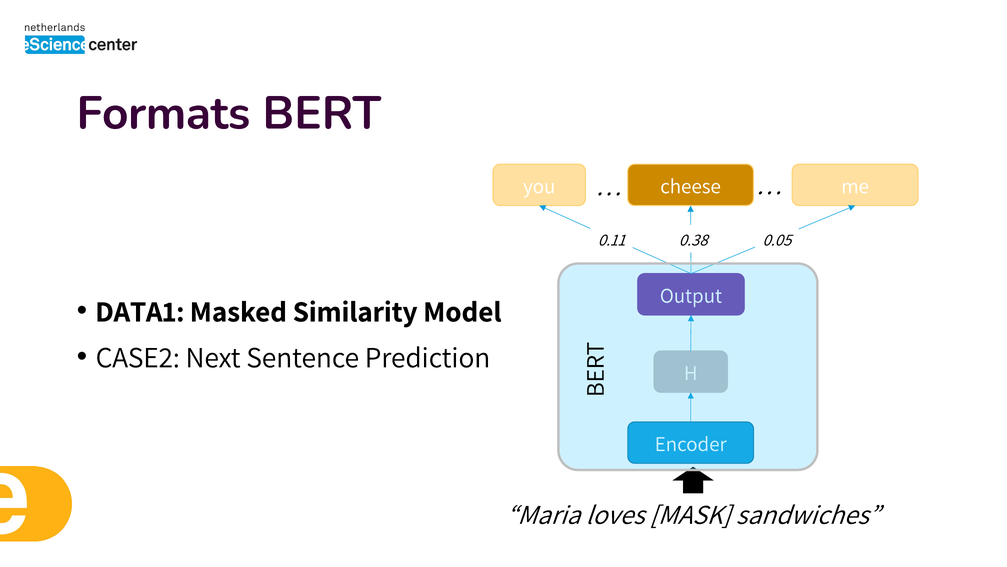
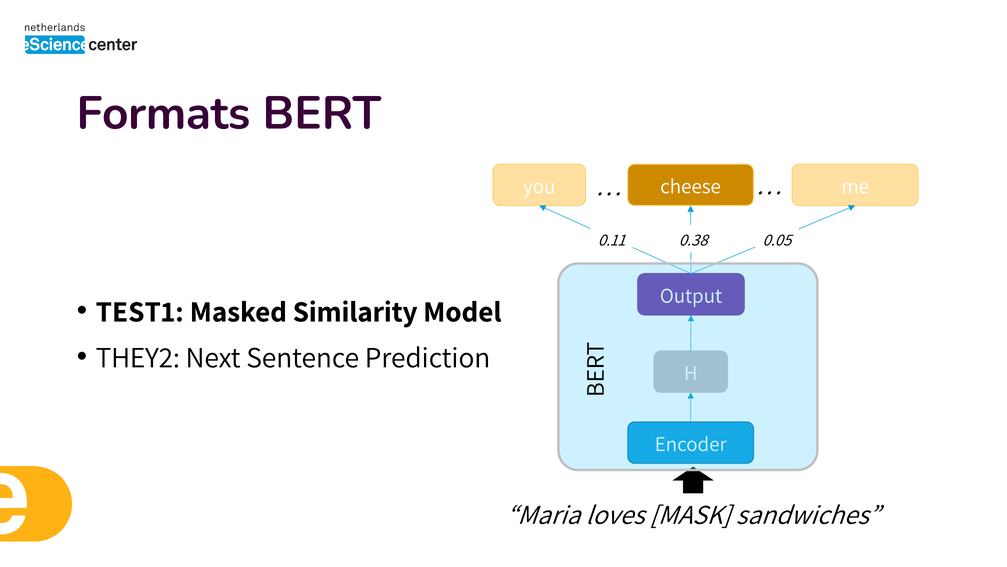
DATA1: DATA1 -> TEST1 (140, 312)
CASE2: CASE2 -> THEY2 (138, 357)
